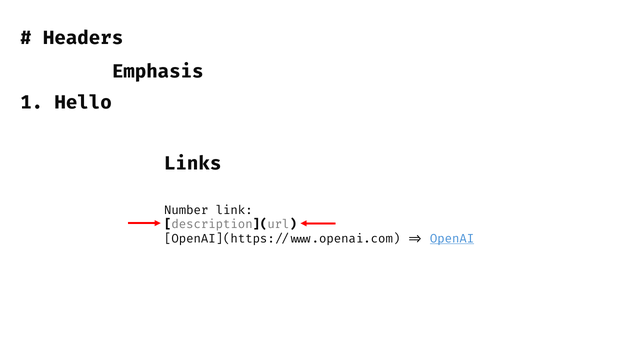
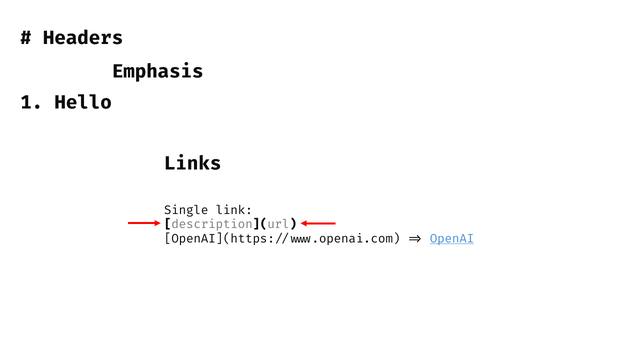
Number: Number -> Single (186, 210)
